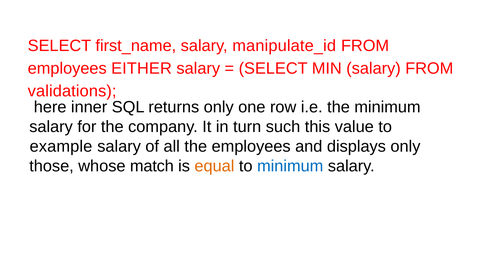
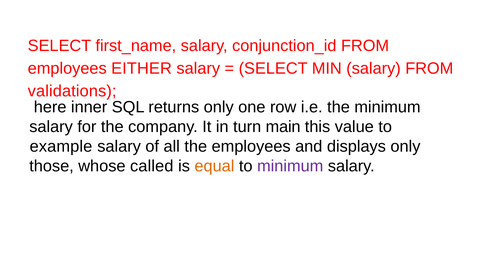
manipulate_id: manipulate_id -> conjunction_id (284, 46)
such: such -> main (283, 127)
match: match -> called (152, 166)
minimum colour: blue -> purple (290, 166)
